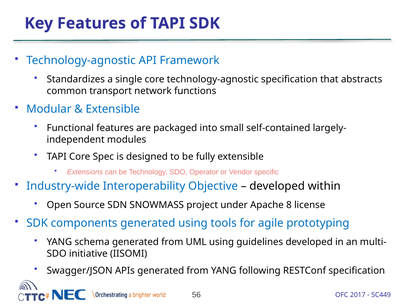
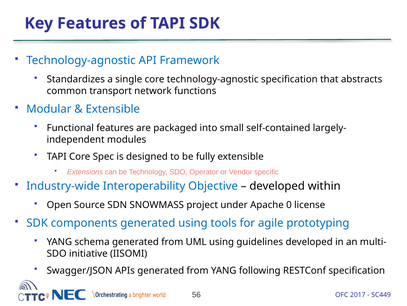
8: 8 -> 0 (289, 205)
